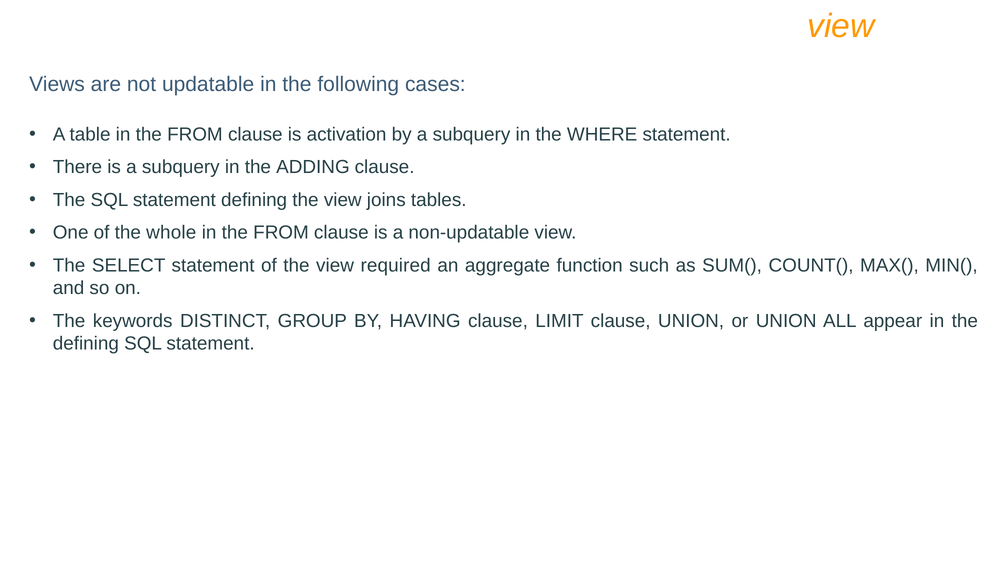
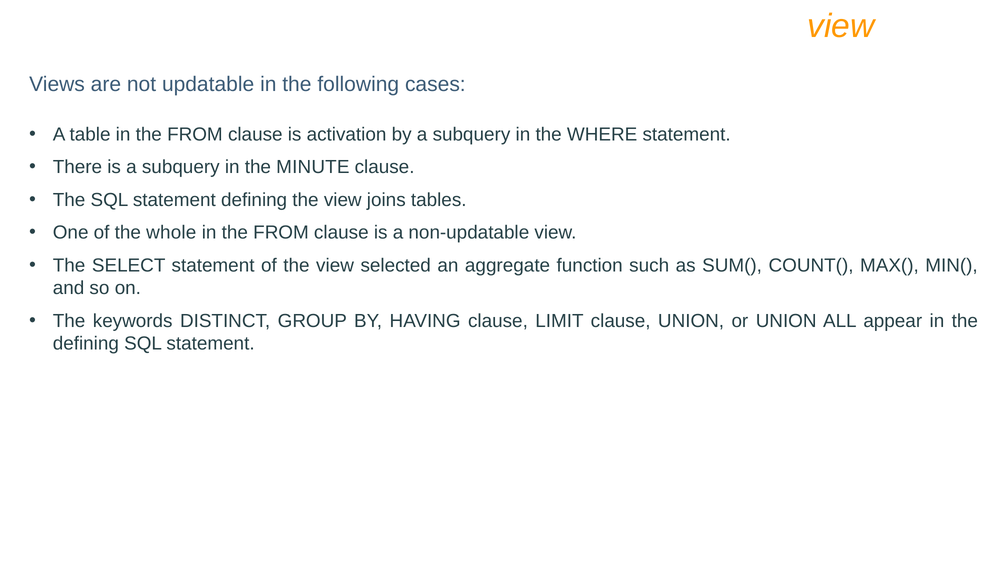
ADDING: ADDING -> MINUTE (313, 167)
required: required -> selected (396, 265)
